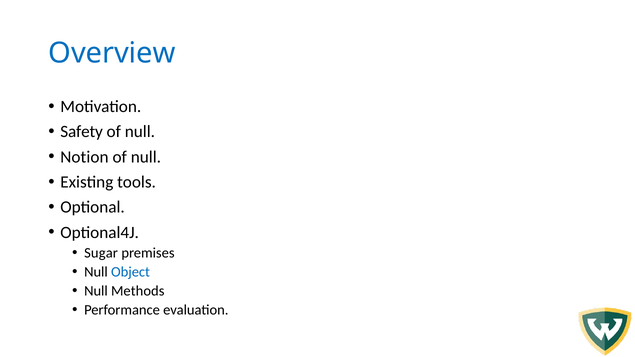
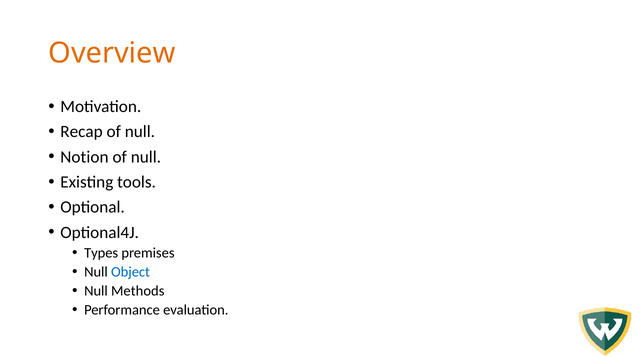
Overview colour: blue -> orange (112, 53)
Safety: Safety -> Recap (82, 132)
Sugar: Sugar -> Types (101, 253)
